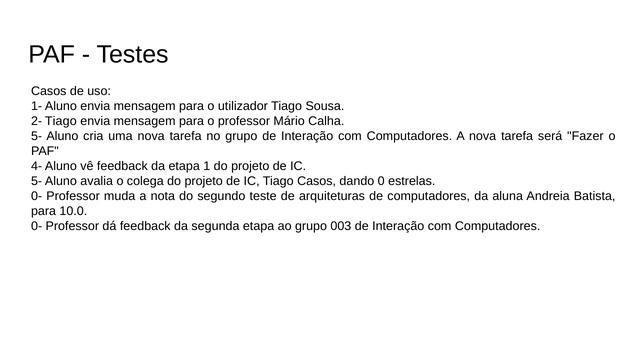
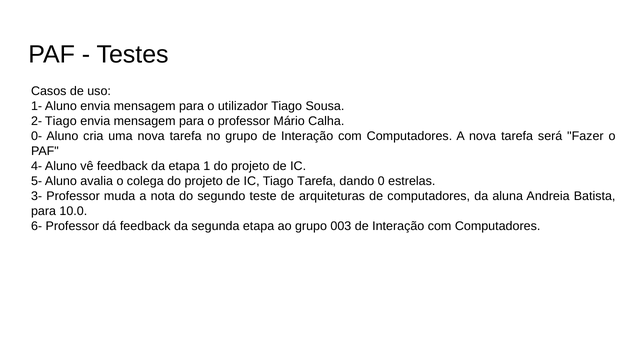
5-: 5- -> 0- (37, 136)
Tiago Casos: Casos -> Tarefa (317, 181)
0-: 0- -> 3- (37, 196)
0-: 0- -> 6- (37, 226)
